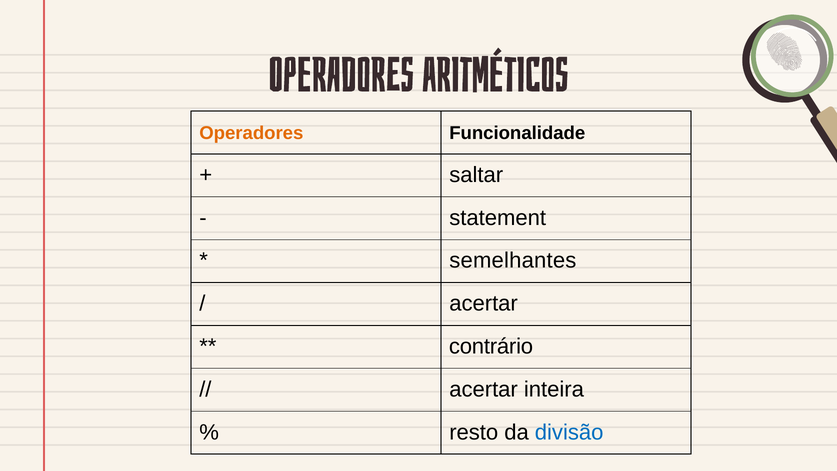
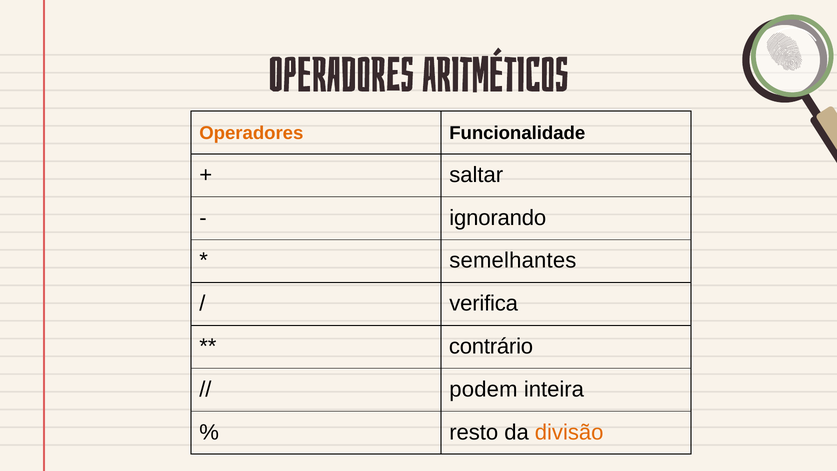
statement: statement -> ignorando (498, 218)
acertar: acertar -> verifica (484, 303)
acertar: acertar -> podem (483, 389)
divisão colour: blue -> orange (569, 432)
